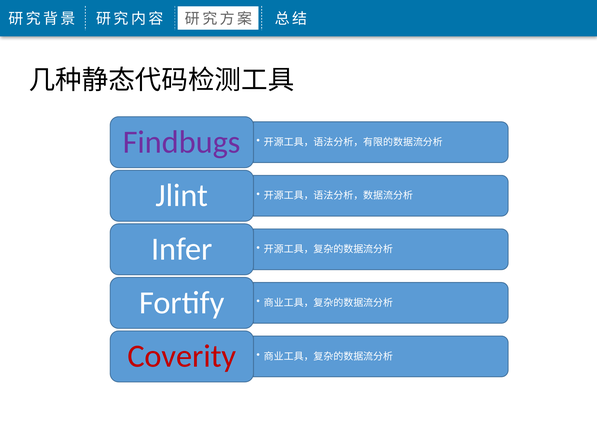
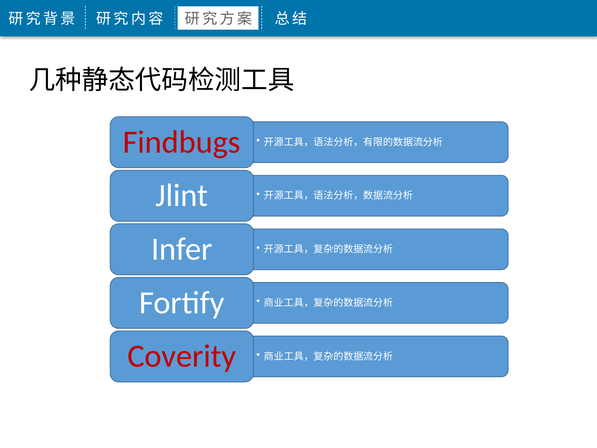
Findbugs colour: purple -> red (182, 142)
